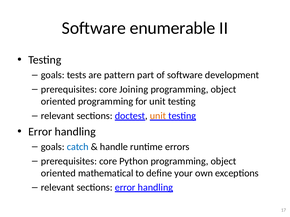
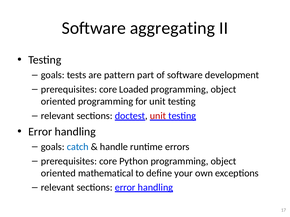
enumerable: enumerable -> aggregating (172, 28)
Joining: Joining -> Loaded (134, 90)
unit colour: orange -> red (158, 116)
